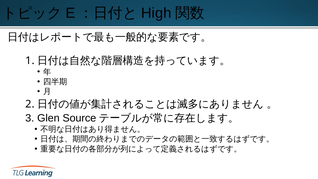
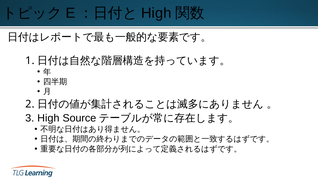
Glen: Glen -> High (48, 118)
